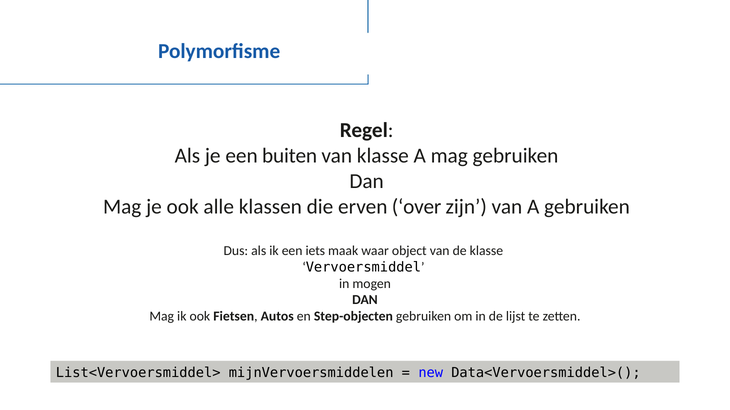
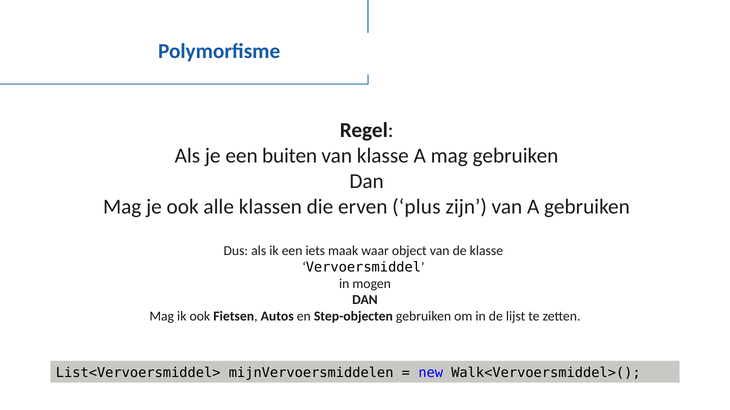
over: over -> plus (416, 207)
Data<Vervoersmiddel>(: Data<Vervoersmiddel>( -> Walk<Vervoersmiddel>( (546, 373)
